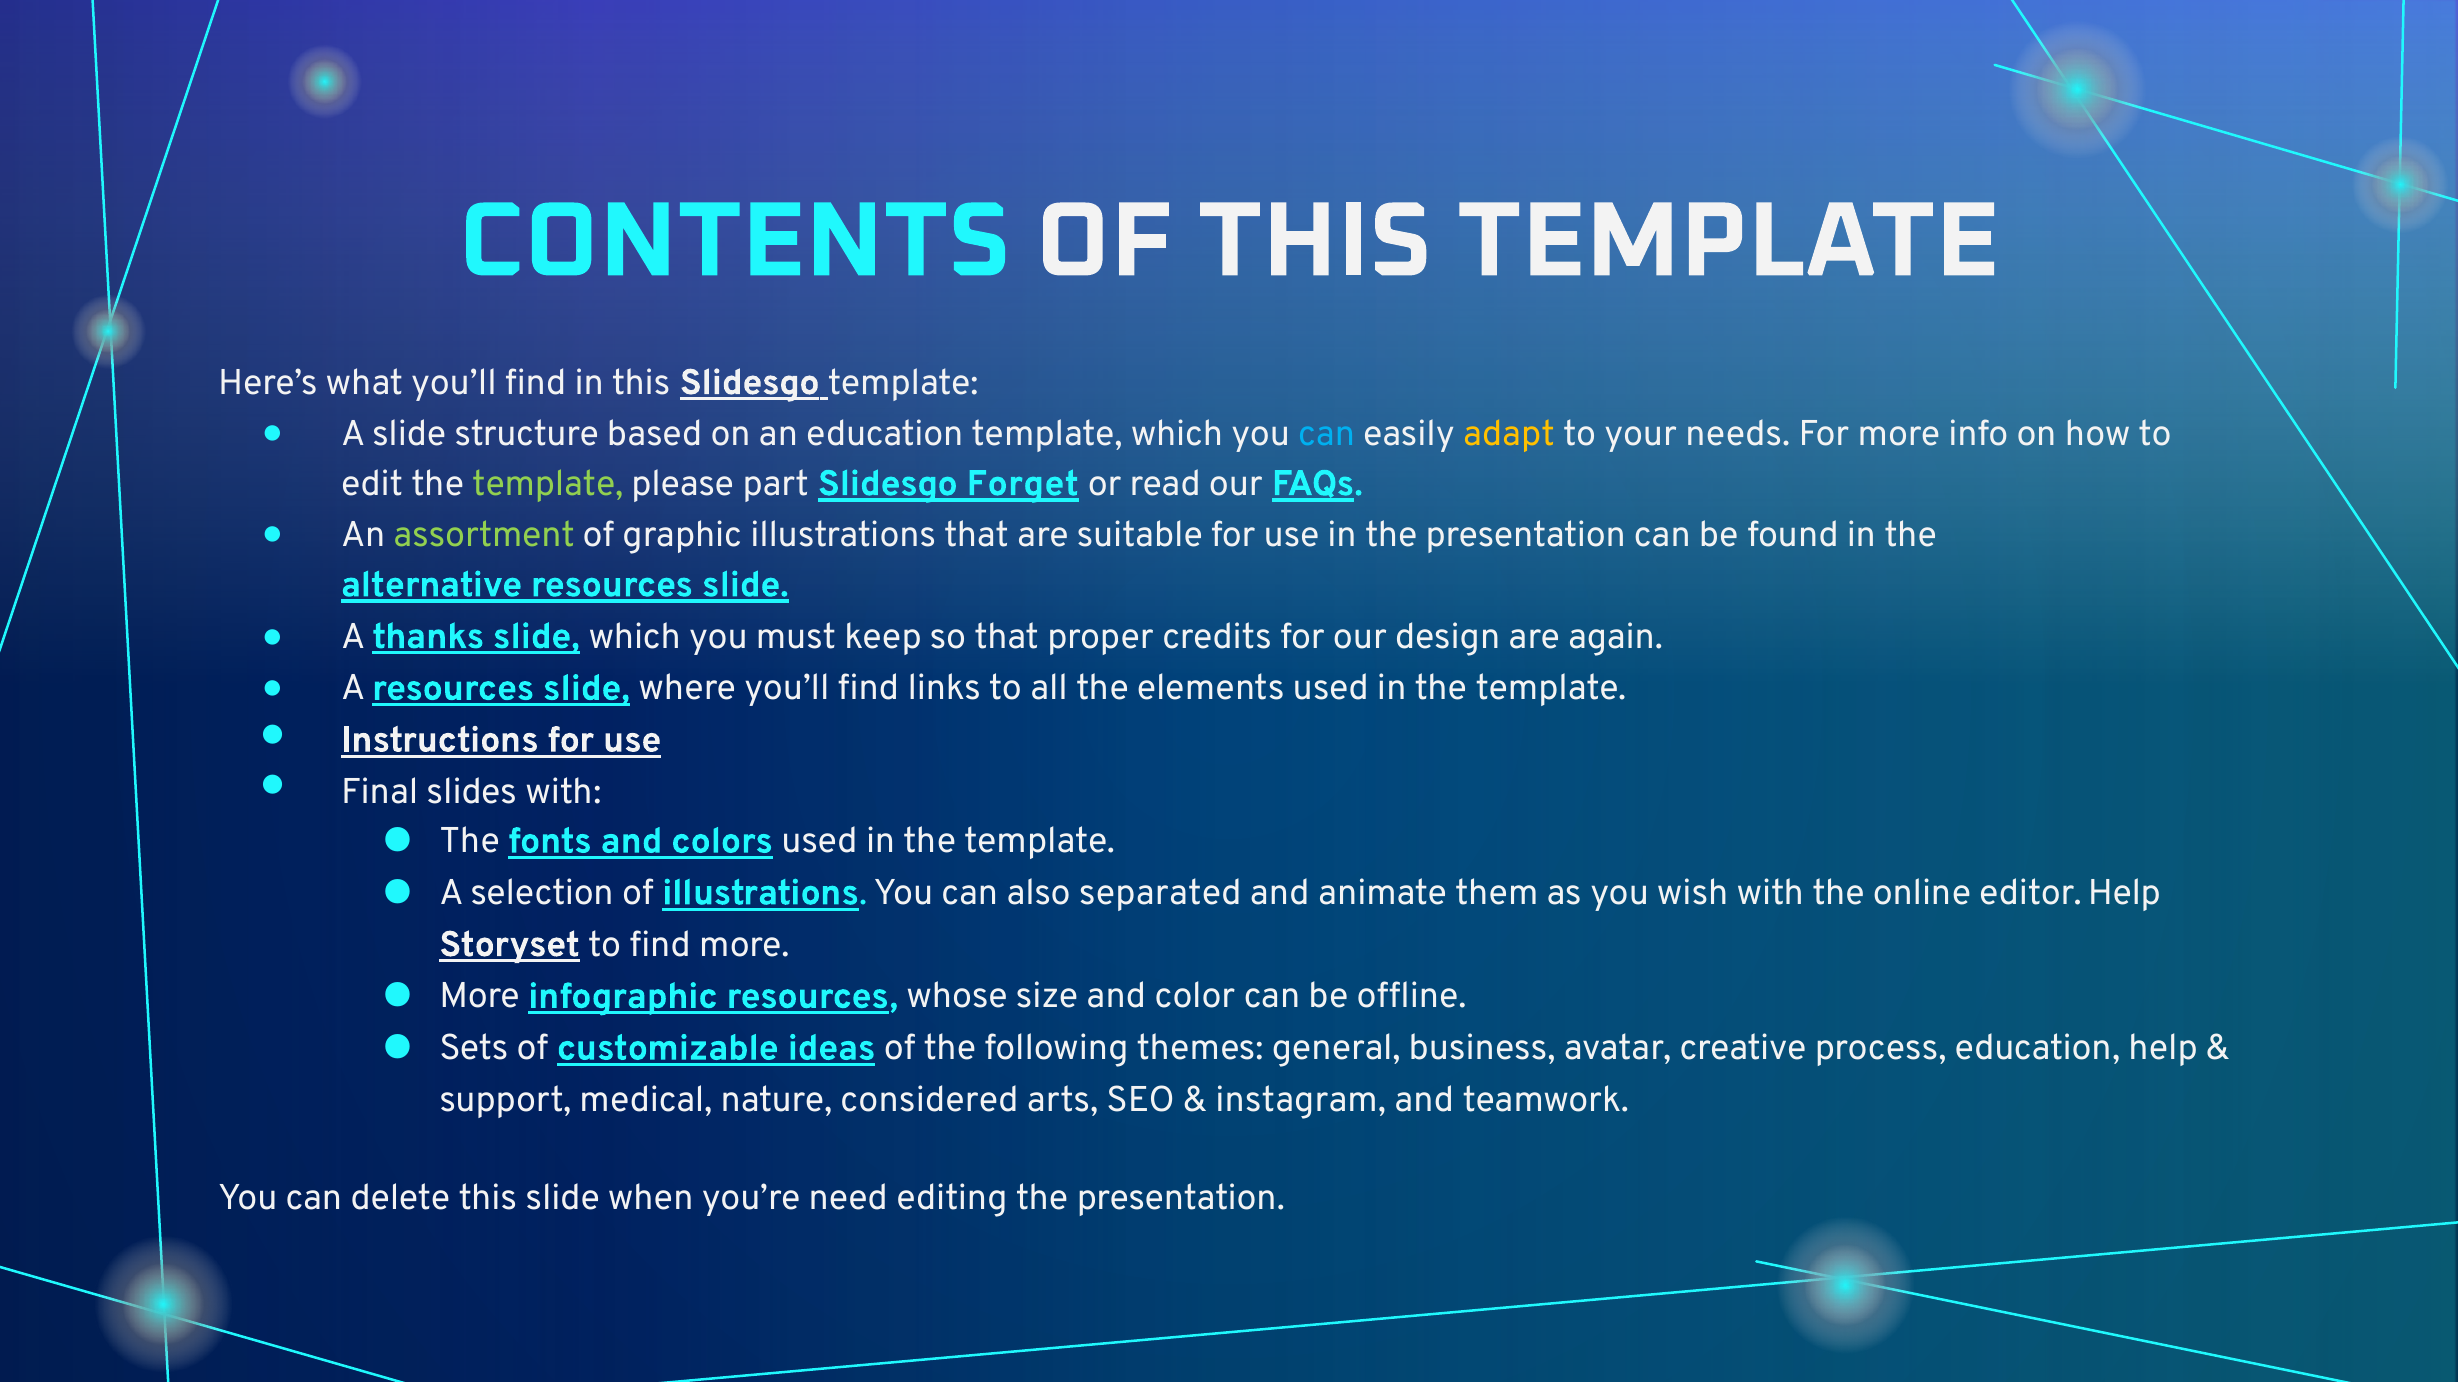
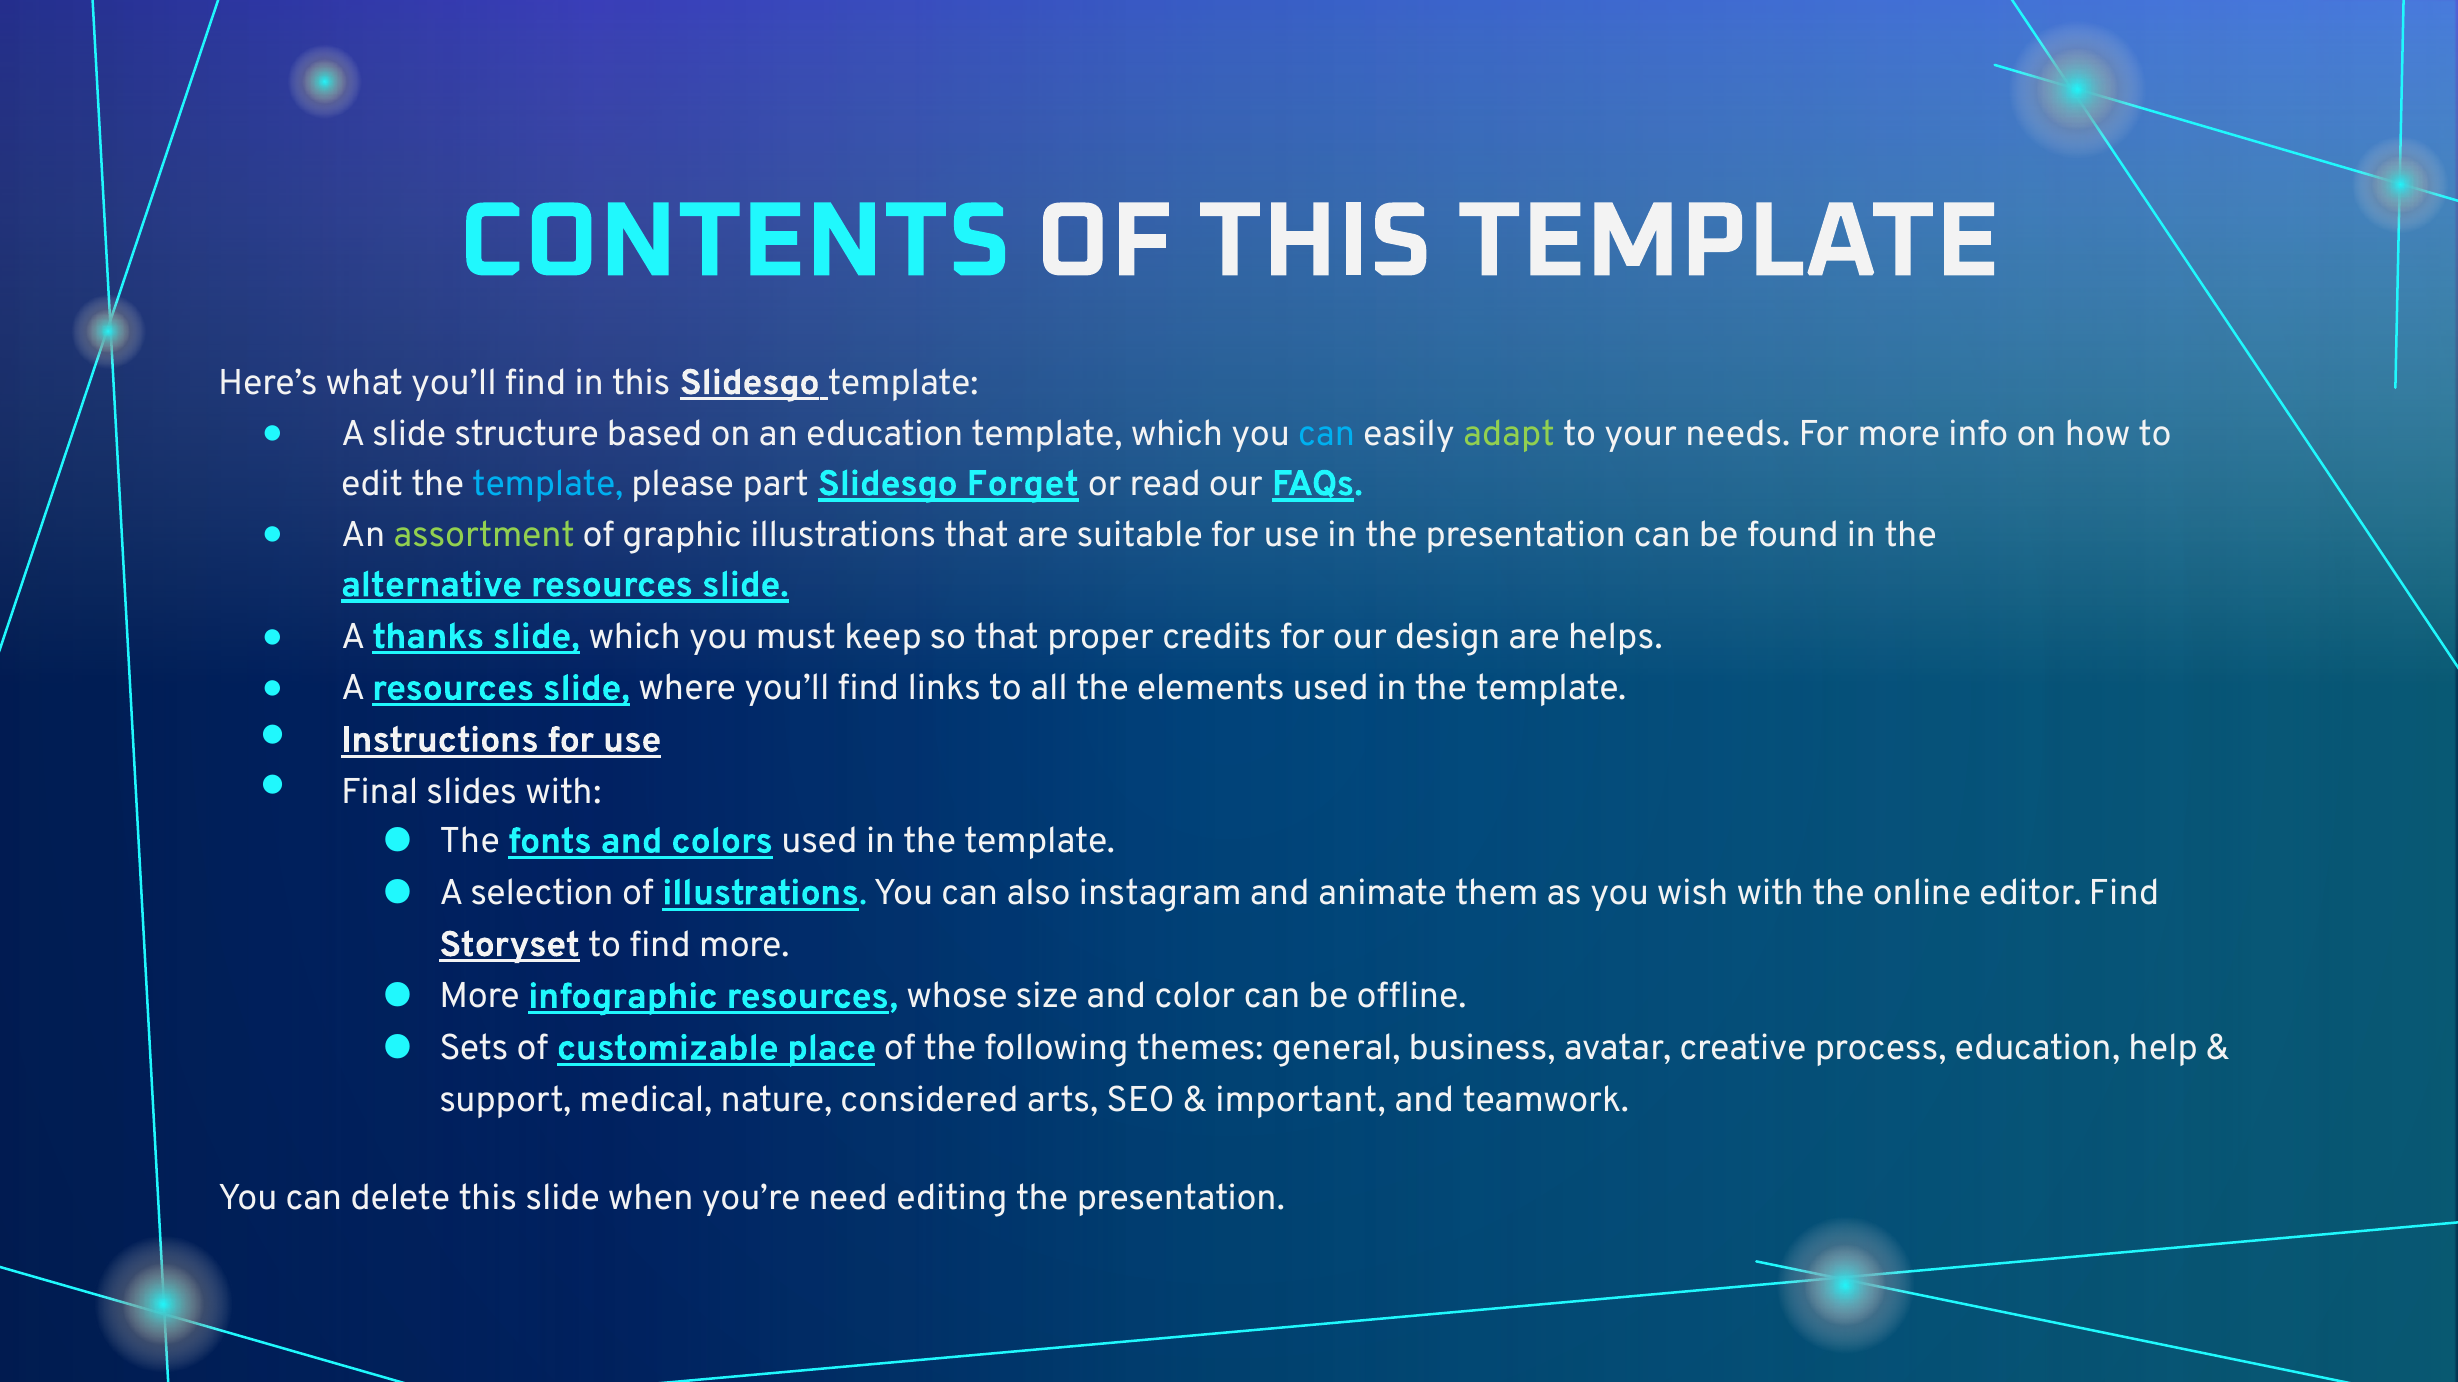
adapt colour: yellow -> light green (1509, 434)
template colour: light green -> light blue (548, 484)
again: again -> helps (1615, 637)
separated: separated -> instagram (1160, 893)
editor Help: Help -> Find (2124, 893)
ideas: ideas -> place (832, 1048)
instagram: instagram -> important (1301, 1100)
